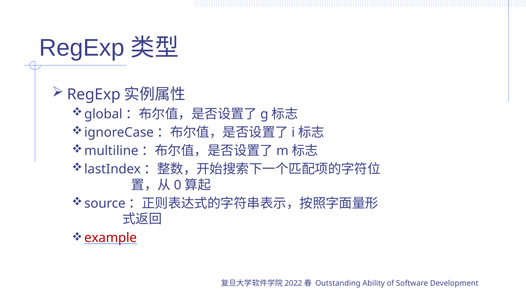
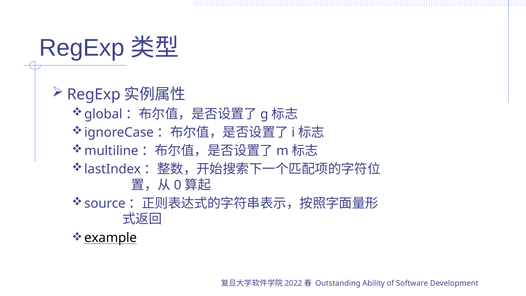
example colour: red -> black (111, 238)
